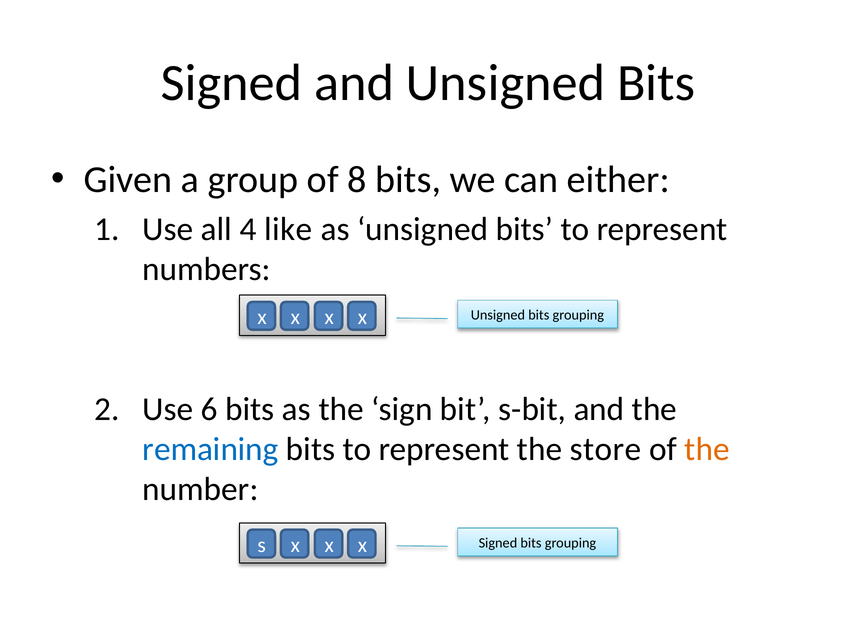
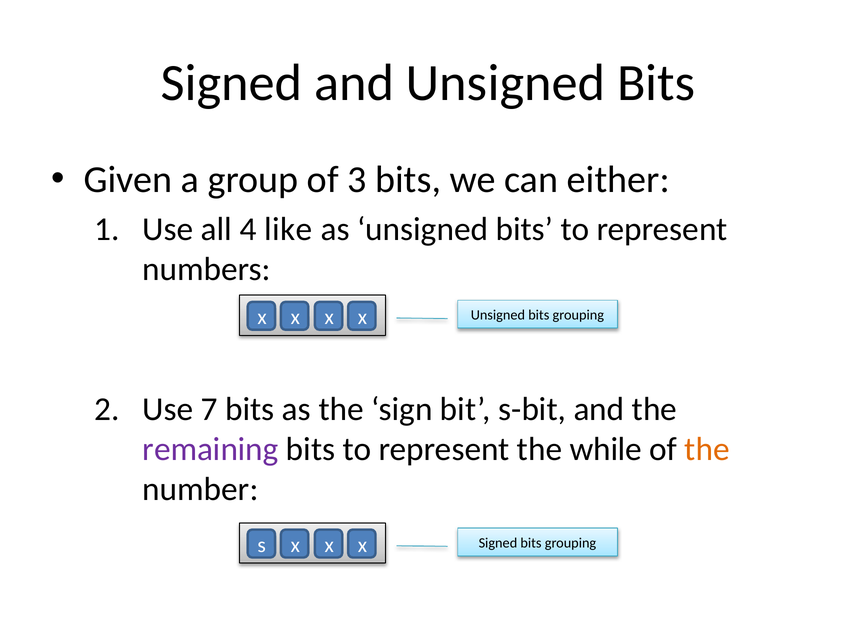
8: 8 -> 3 (357, 180)
6: 6 -> 7 (209, 409)
remaining colour: blue -> purple (211, 449)
store: store -> while (606, 449)
